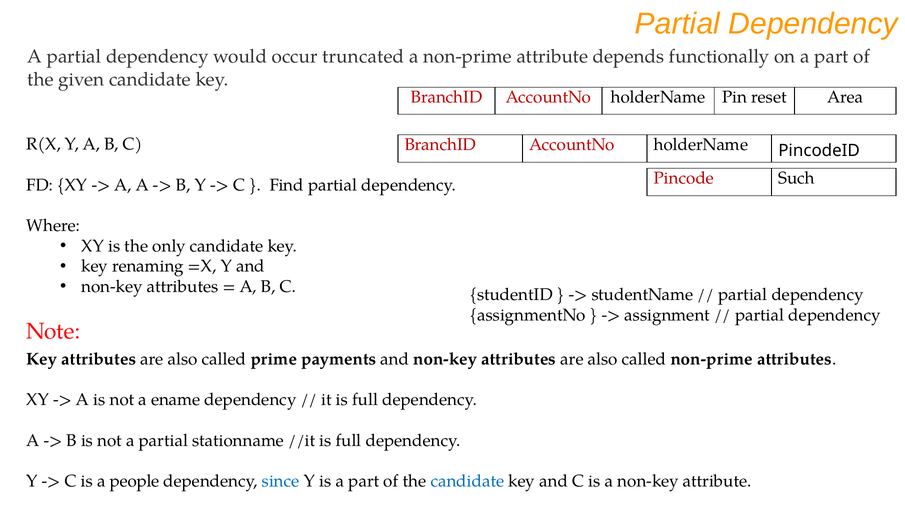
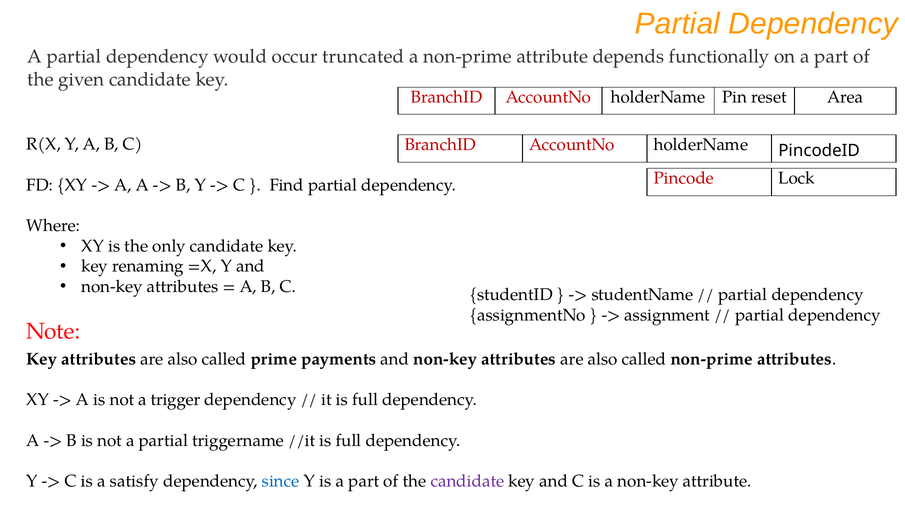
Such: Such -> Lock (797, 178)
ename: ename -> trigger (176, 400)
stationname: stationname -> triggername (238, 441)
people: people -> satisfy (134, 481)
candidate colour: blue -> purple (467, 481)
